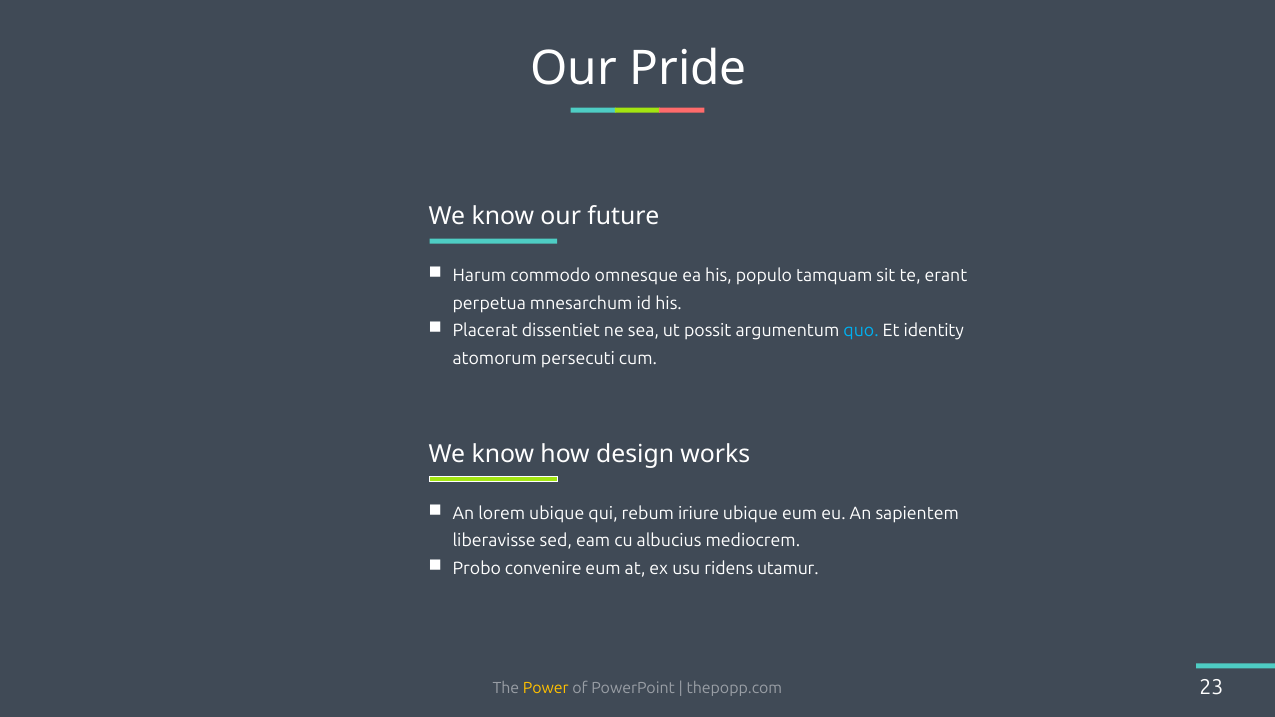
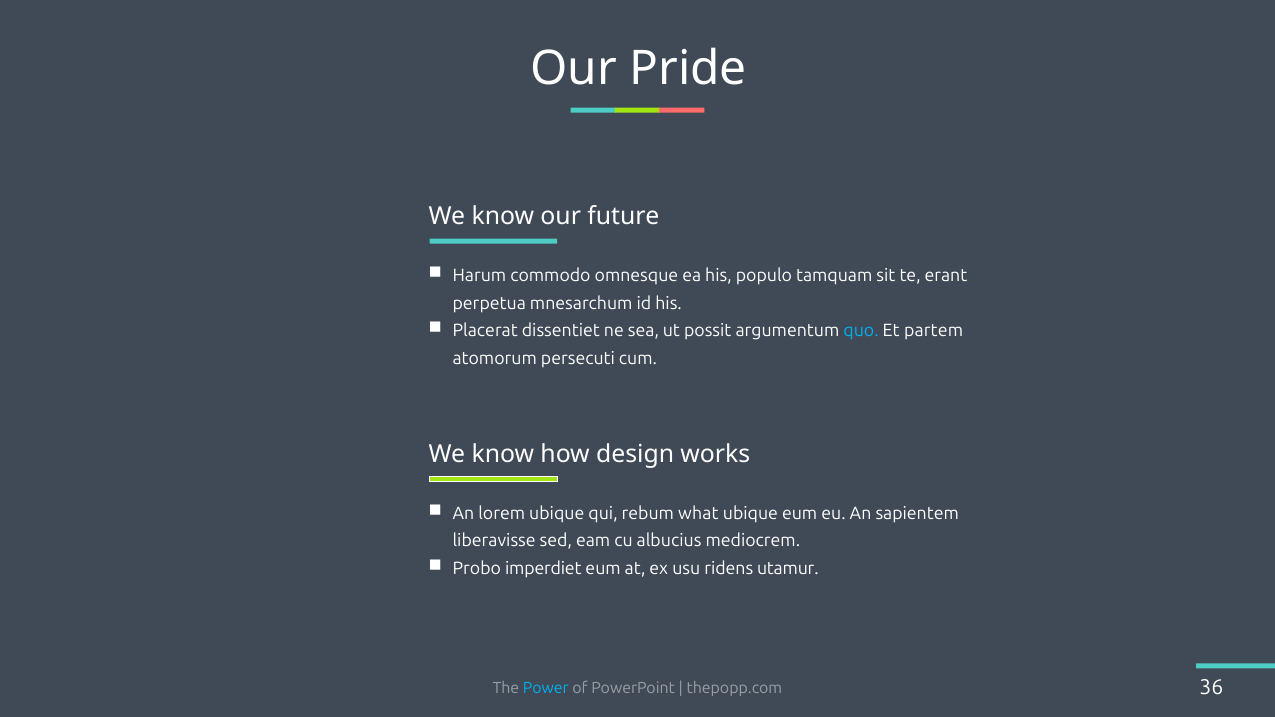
identity: identity -> partem (934, 331)
iriure: iriure -> what (698, 513)
convenire: convenire -> imperdiet (543, 569)
Power colour: yellow -> light blue (546, 688)
23: 23 -> 36 (1211, 688)
